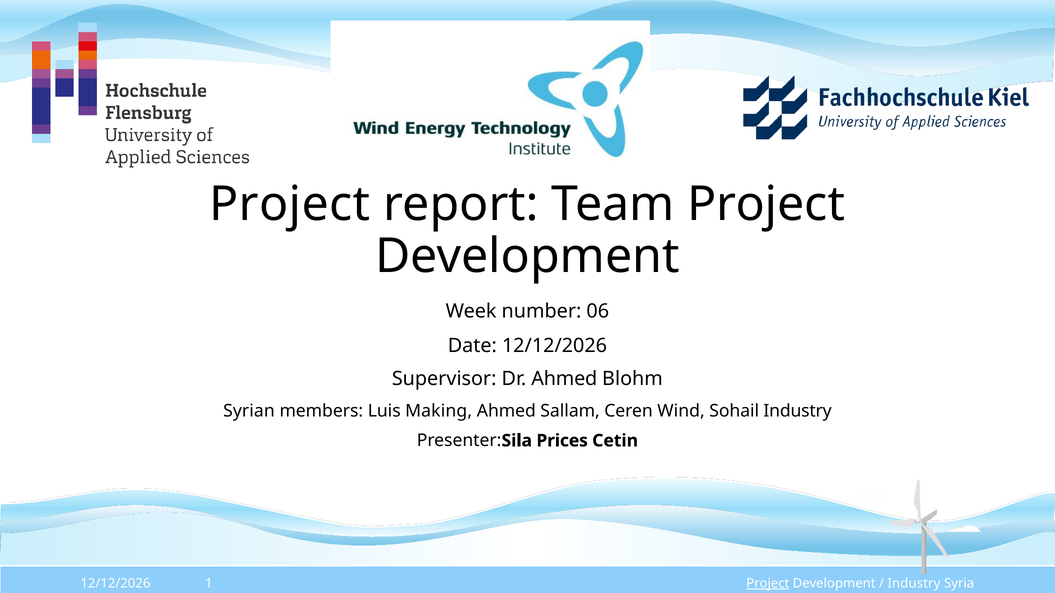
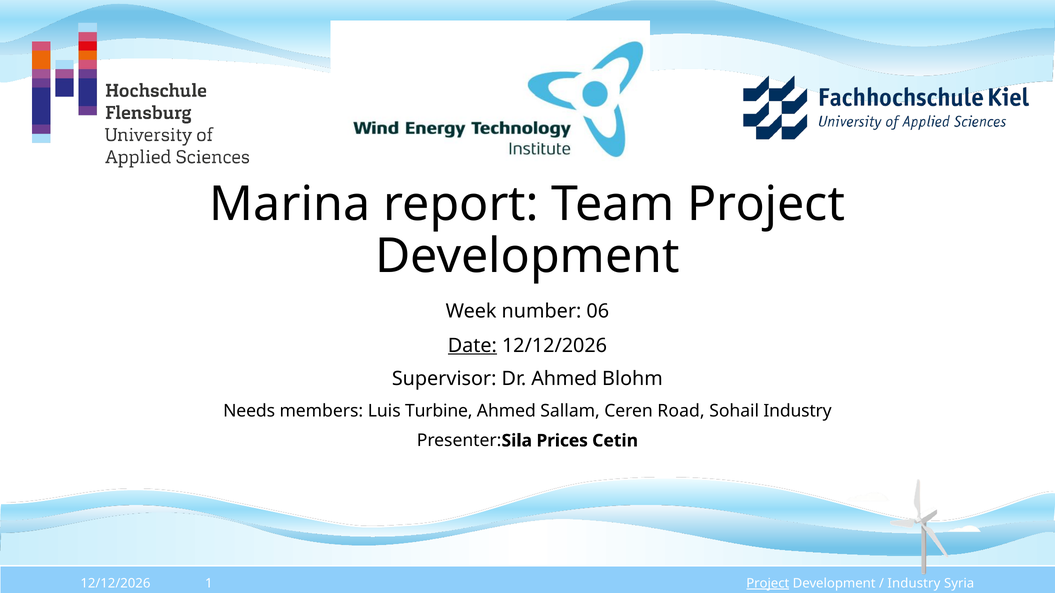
Project: Project -> Marina (290, 205)
Date underline: none -> present (472, 346)
Syrian: Syrian -> Needs (249, 411)
Making: Making -> Turbine (439, 411)
Wind: Wind -> Road (681, 411)
